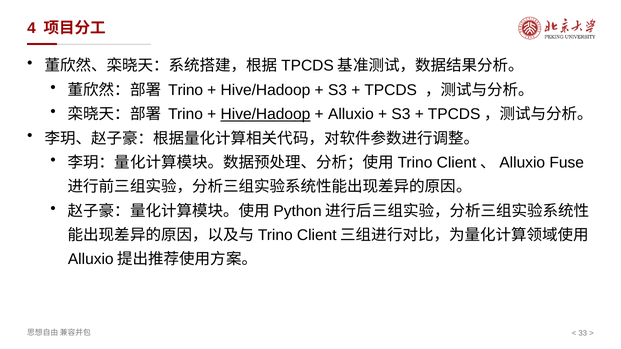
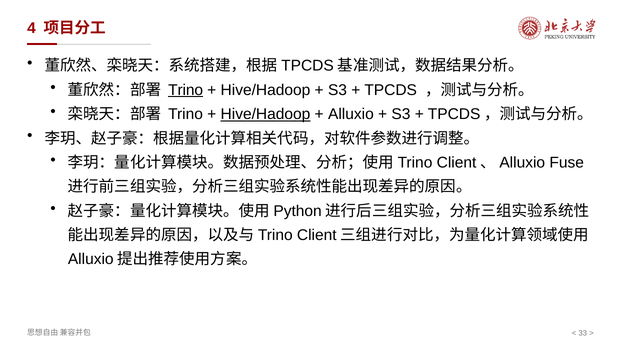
Trino underline: none -> present (186, 90)
